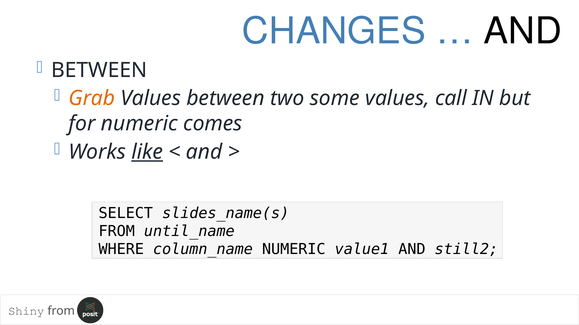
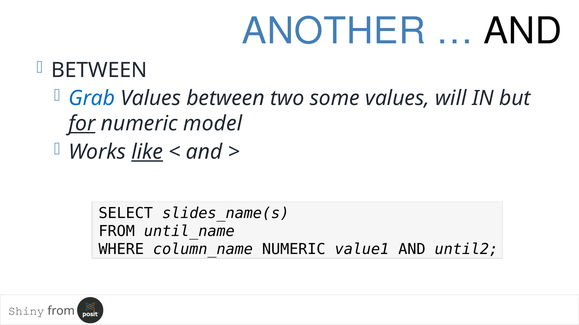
CHANGES: CHANGES -> ANOTHER (334, 31)
Grab colour: orange -> blue (92, 99)
call: call -> will (451, 99)
for underline: none -> present (82, 124)
comes: comes -> model (213, 124)
still2: still2 -> until2 (466, 250)
